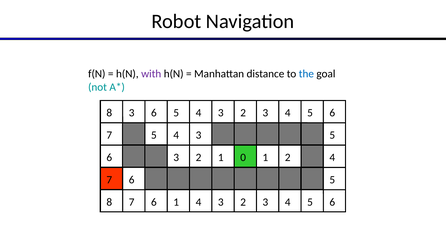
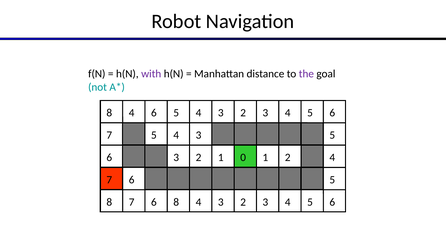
the colour: blue -> purple (306, 74)
8 3: 3 -> 4 (132, 113)
6 1: 1 -> 8 (176, 202)
